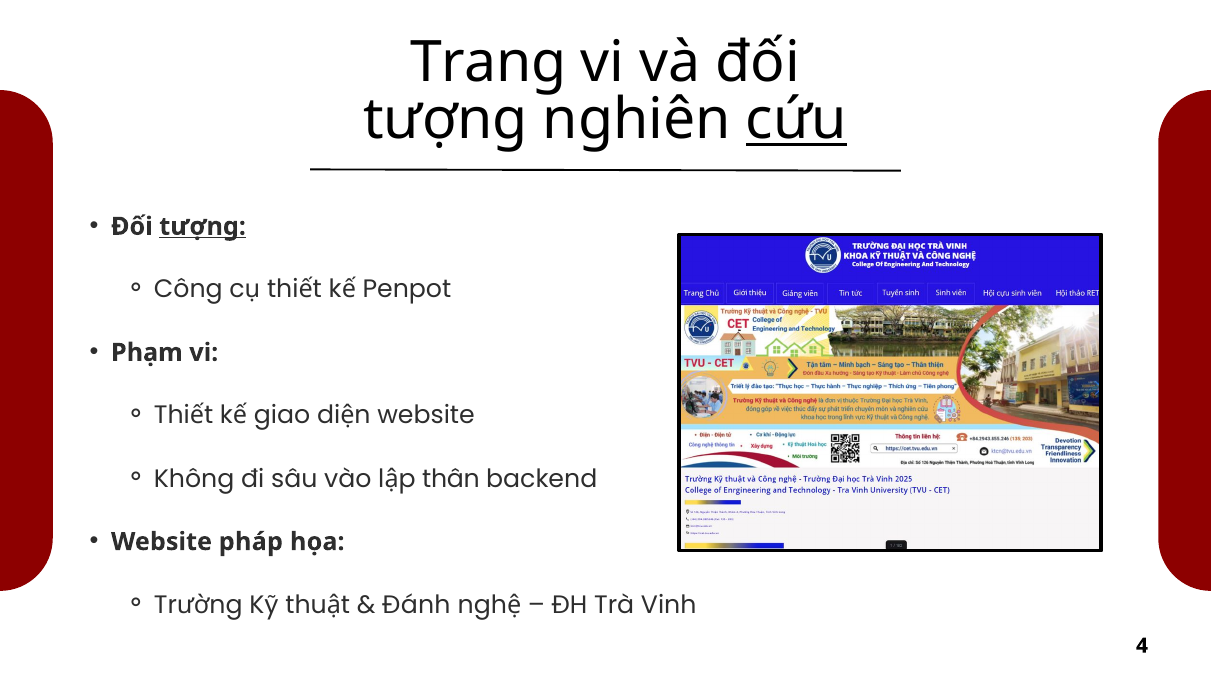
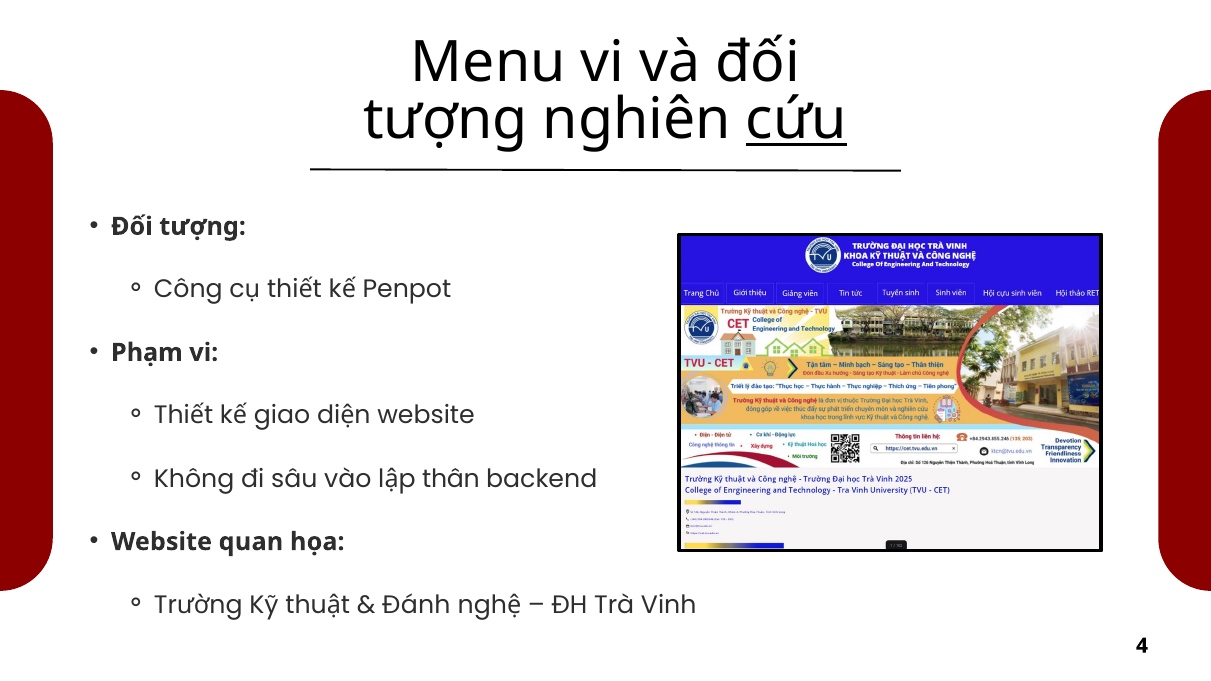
Trang: Trang -> Menu (488, 63)
tượng underline: present -> none (203, 227)
pháp: pháp -> quan (251, 542)
